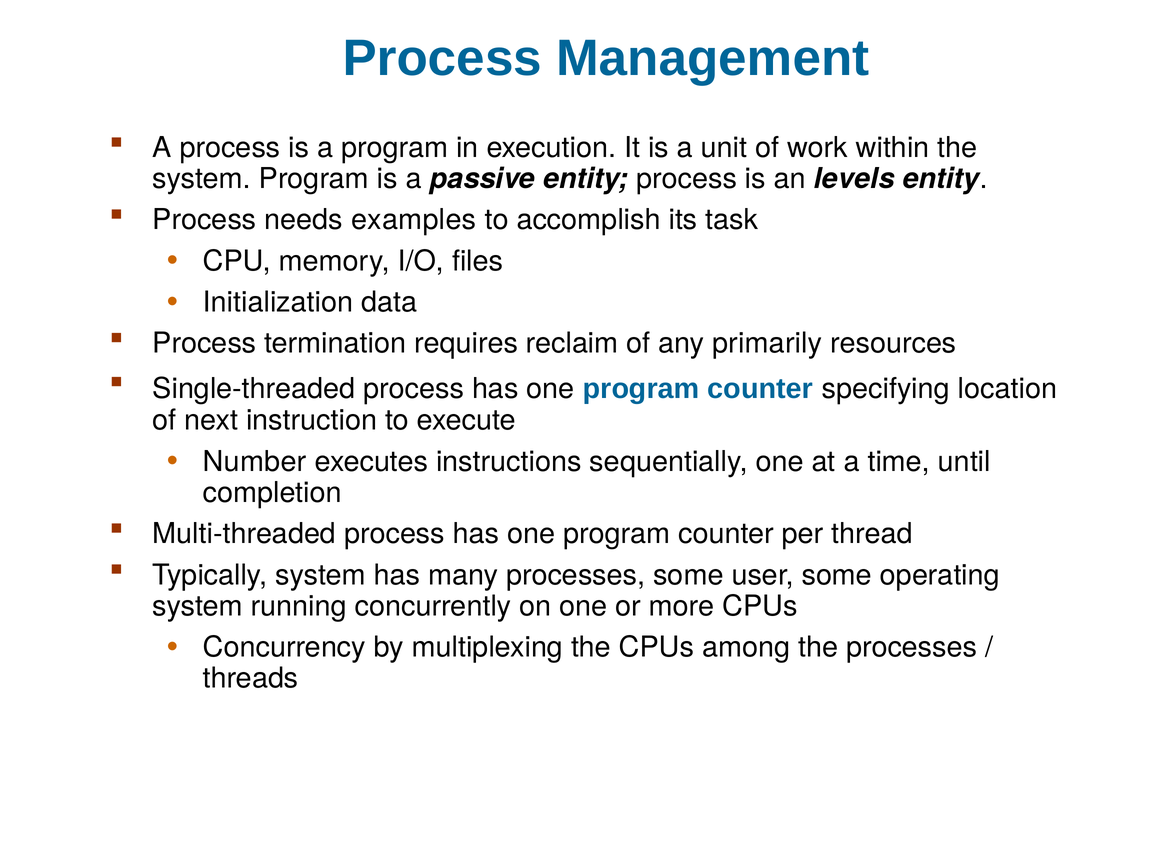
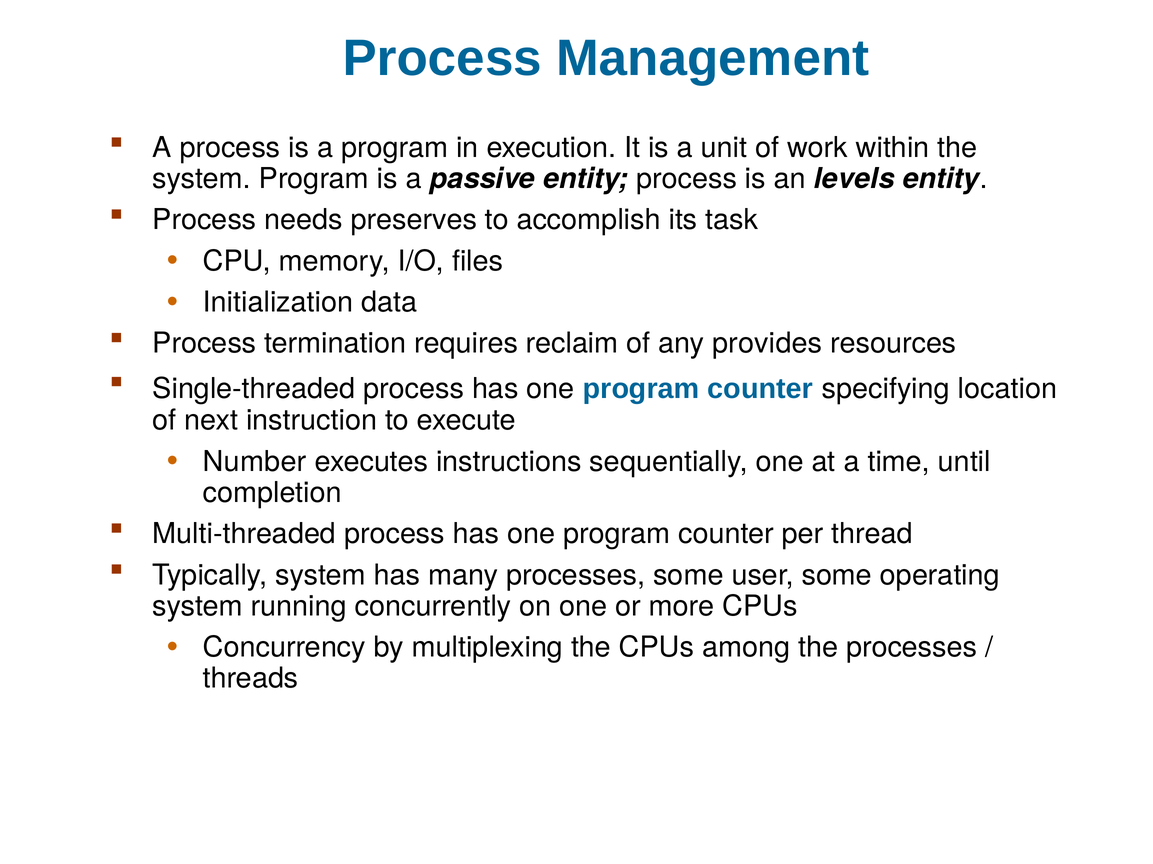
examples: examples -> preserves (414, 220)
primarily: primarily -> provides (767, 344)
